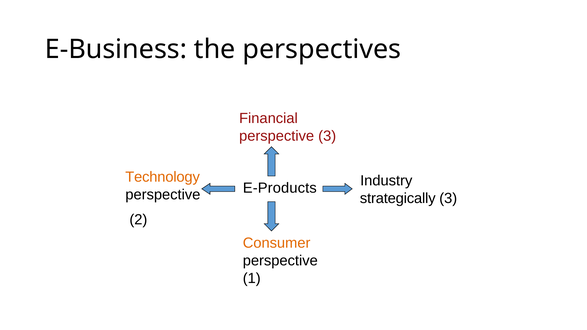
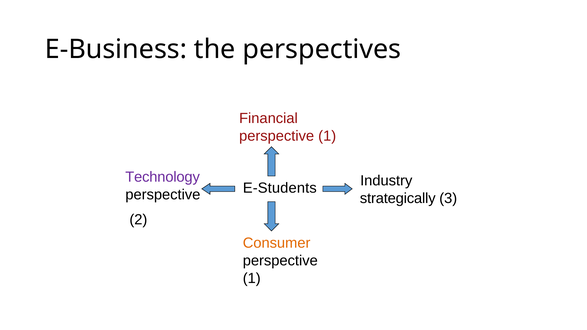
3: 3 -> 1 (327, 136)
Technology colour: orange -> purple (163, 177)
E-Products: E-Products -> E-Students (280, 188)
